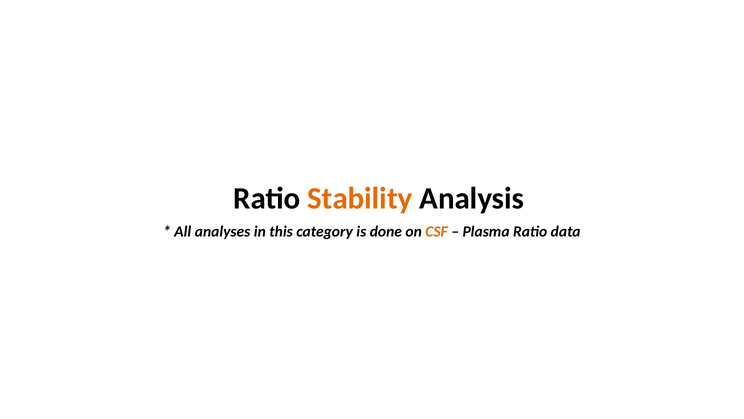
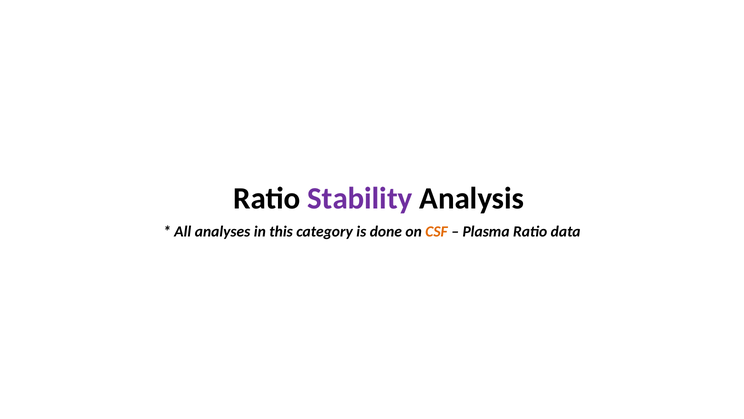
Stability colour: orange -> purple (360, 198)
